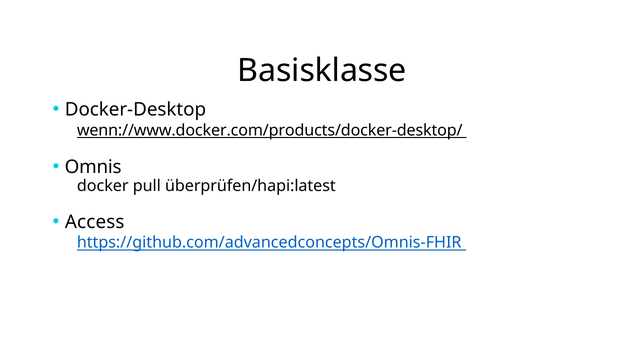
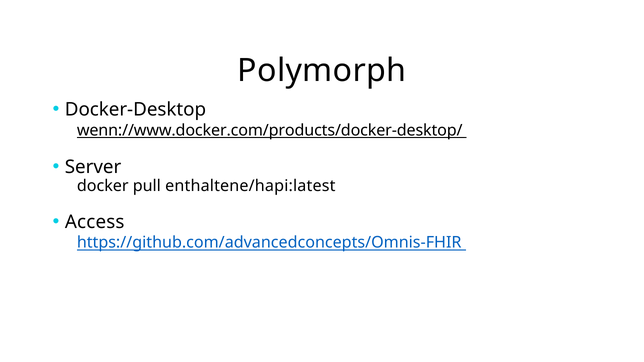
Basisklasse: Basisklasse -> Polymorph (322, 71)
Omnis: Omnis -> Server (93, 167)
überprüfen/hapi:latest: überprüfen/hapi:latest -> enthaltene/hapi:latest (250, 186)
